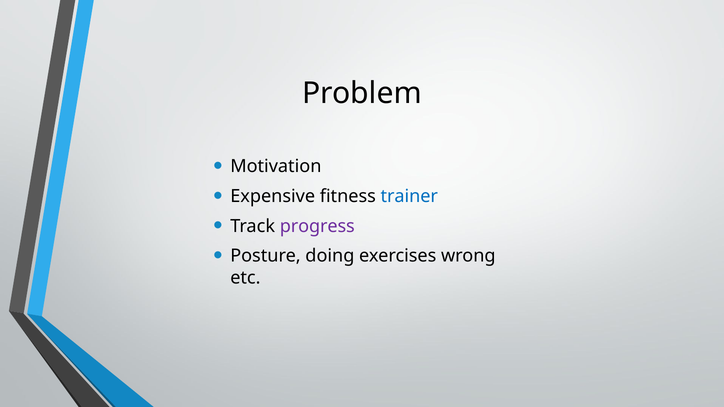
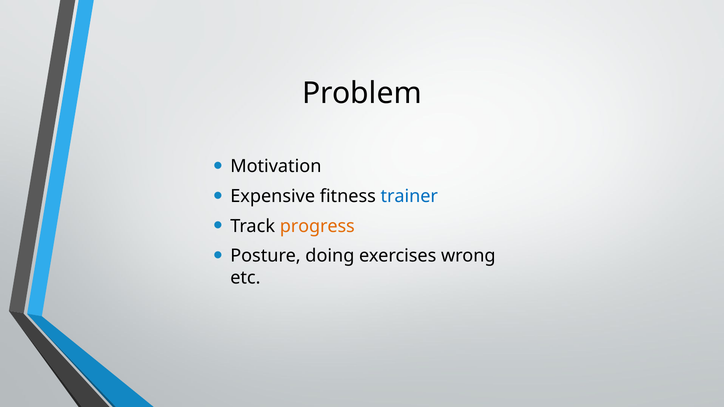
progress colour: purple -> orange (317, 226)
